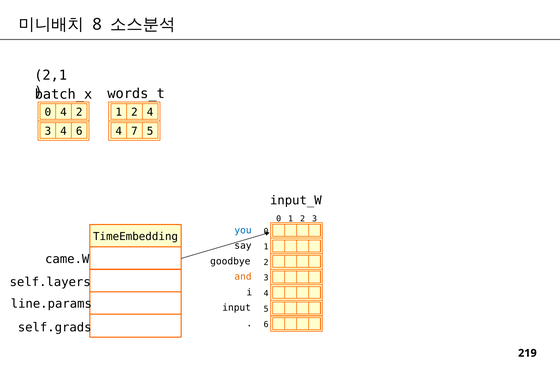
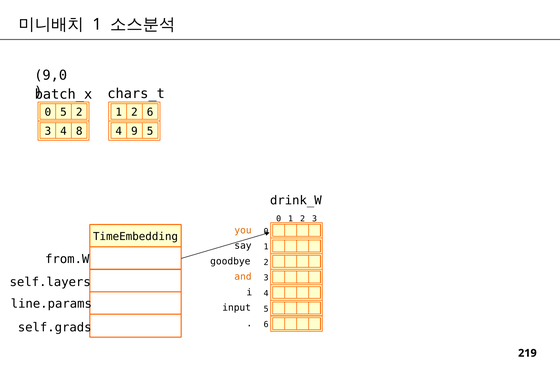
8: 8 -> 1 (97, 24)
2,1: 2,1 -> 9,0 (51, 75)
words_t: words_t -> chars_t (136, 94)
0 4: 4 -> 5 (64, 112)
2 4: 4 -> 6 (150, 112)
4 6: 6 -> 8 (79, 131)
7: 7 -> 9 (134, 131)
input_W: input_W -> drink_W (296, 200)
you colour: blue -> orange (243, 230)
came.W: came.W -> from.W (67, 259)
